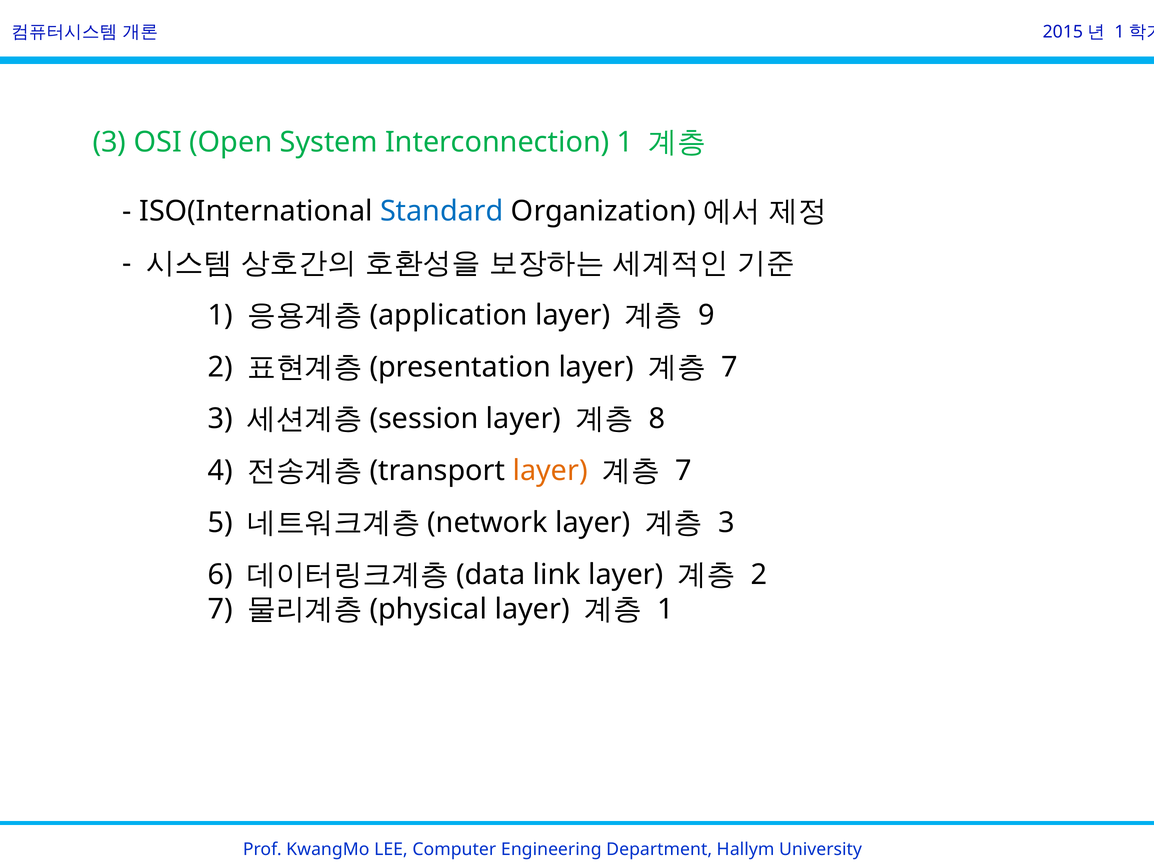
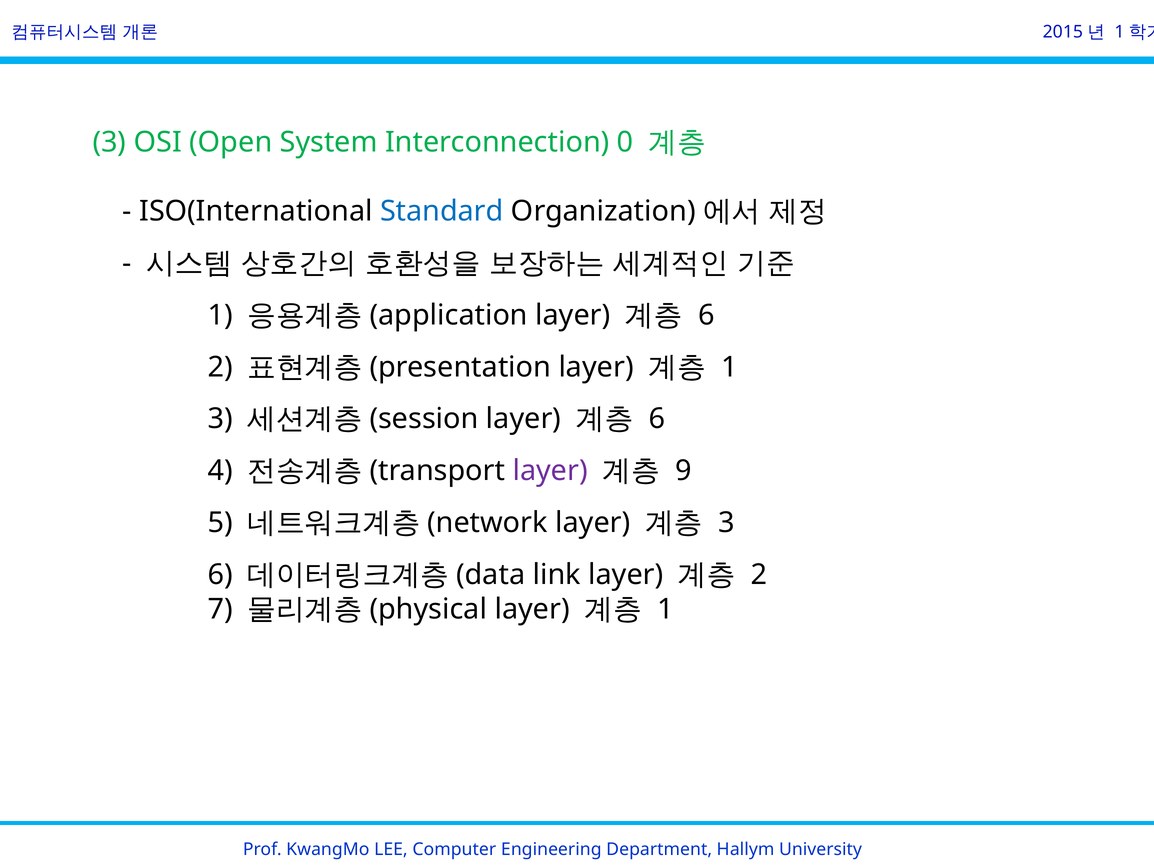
Interconnection 1: 1 -> 0 (625, 142)
9: 9 -> 6 (706, 315)
7: 7 -> 1 (730, 367)
8: 8 -> 6 (657, 419)
layer colour: orange -> purple (550, 471)
7: 7 -> 9 (684, 471)
